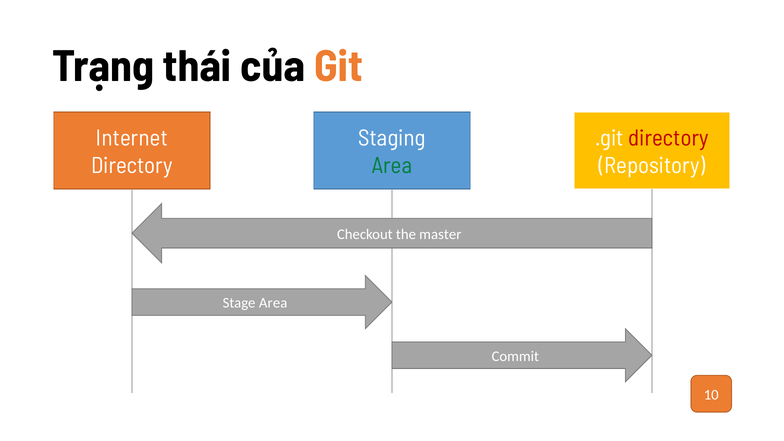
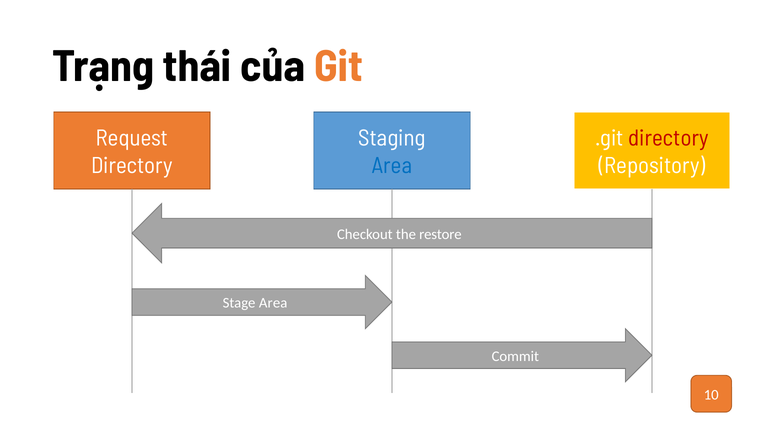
Internet: Internet -> Request (132, 138)
Area colour: green -> blue (392, 166)
master: master -> restore (440, 234)
